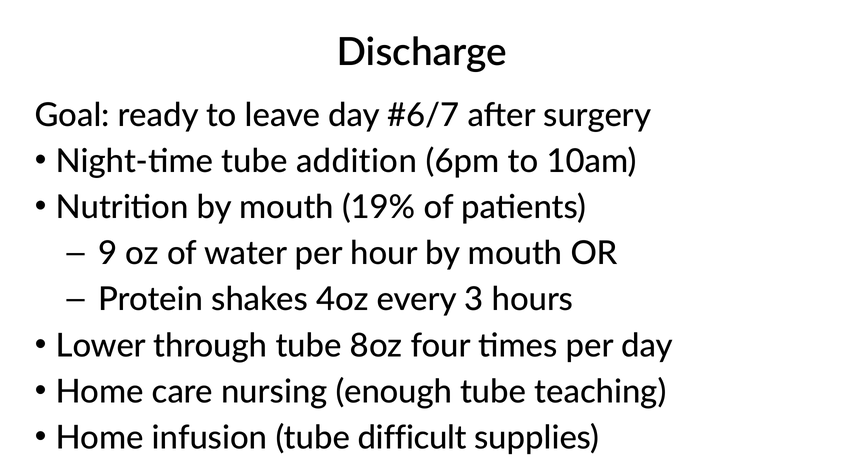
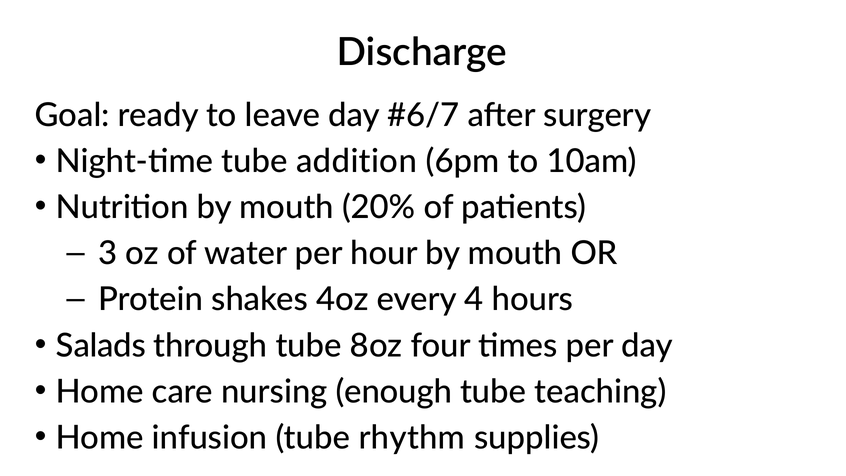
19%: 19% -> 20% (379, 207)
9: 9 -> 3 (108, 253)
3: 3 -> 4 (474, 300)
Lower: Lower -> Salads (101, 346)
difficult: difficult -> rhythm (412, 438)
